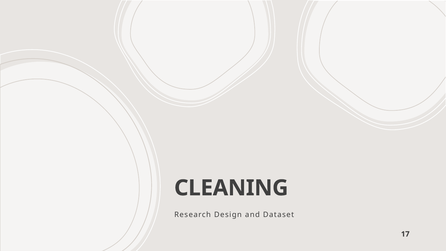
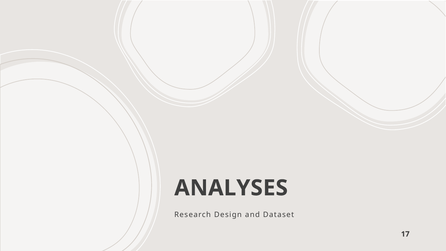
CLEANING: CLEANING -> ANALYSES (231, 188)
